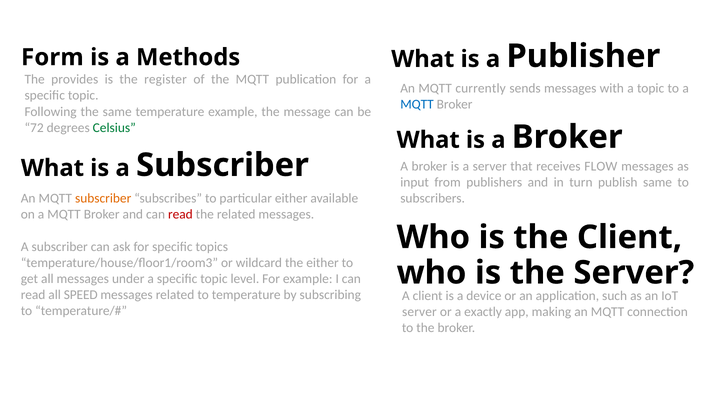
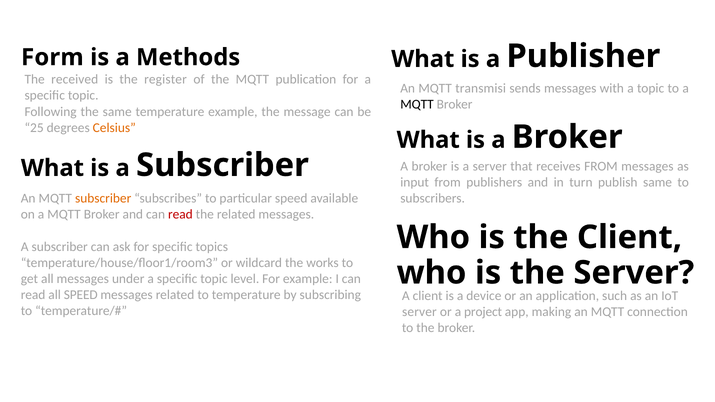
provides: provides -> received (75, 79)
currently: currently -> transmisi (481, 88)
MQTT colour: blue -> black (417, 104)
72: 72 -> 25 (34, 128)
Celsius colour: green -> orange (114, 128)
receives FLOW: FLOW -> FROM (601, 166)
particular either: either -> speed (291, 198)
the either: either -> works (322, 263)
exactly: exactly -> project (483, 312)
